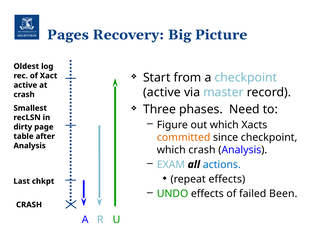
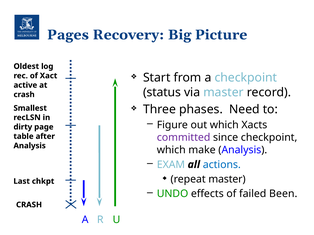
active: active -> status (162, 92)
committed colour: orange -> purple (184, 138)
which crash: crash -> make (202, 150)
repeat effects: effects -> master (227, 180)
